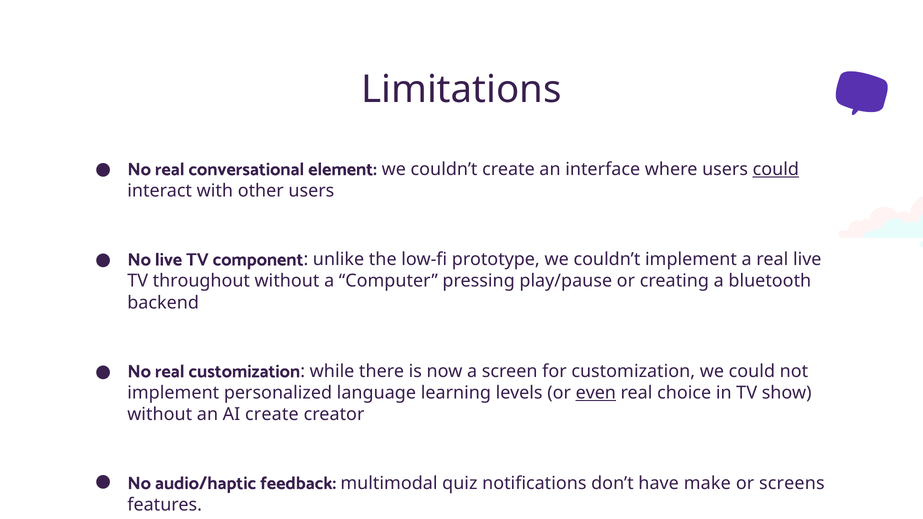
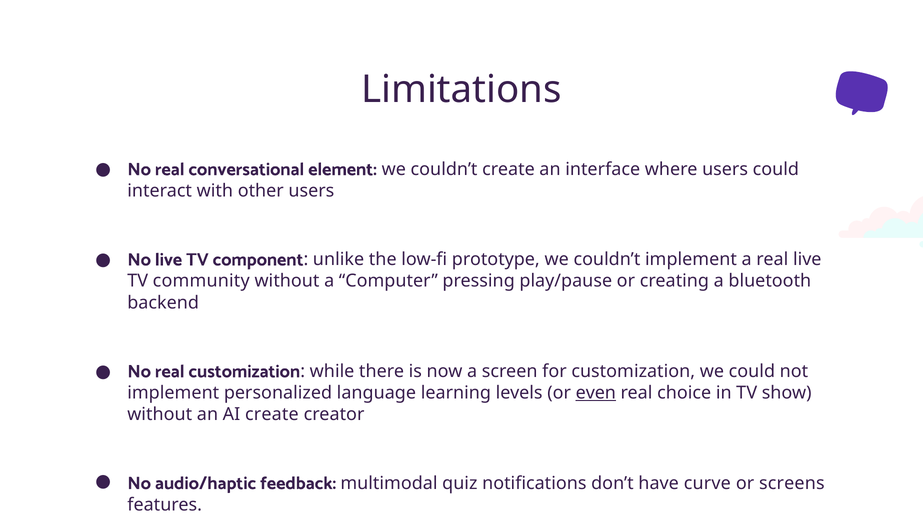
could underline: present -> none (776, 169)
throughout: throughout -> community (201, 281)
make: make -> curve (707, 483)
